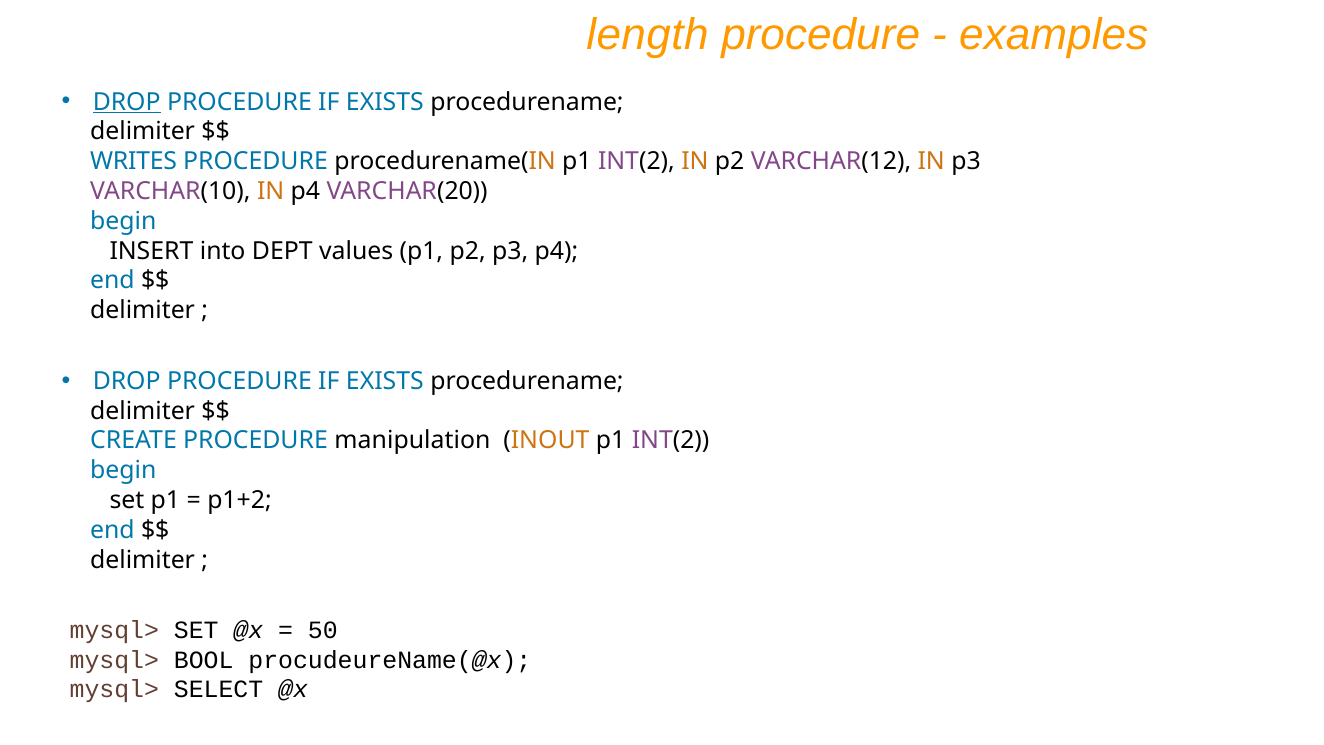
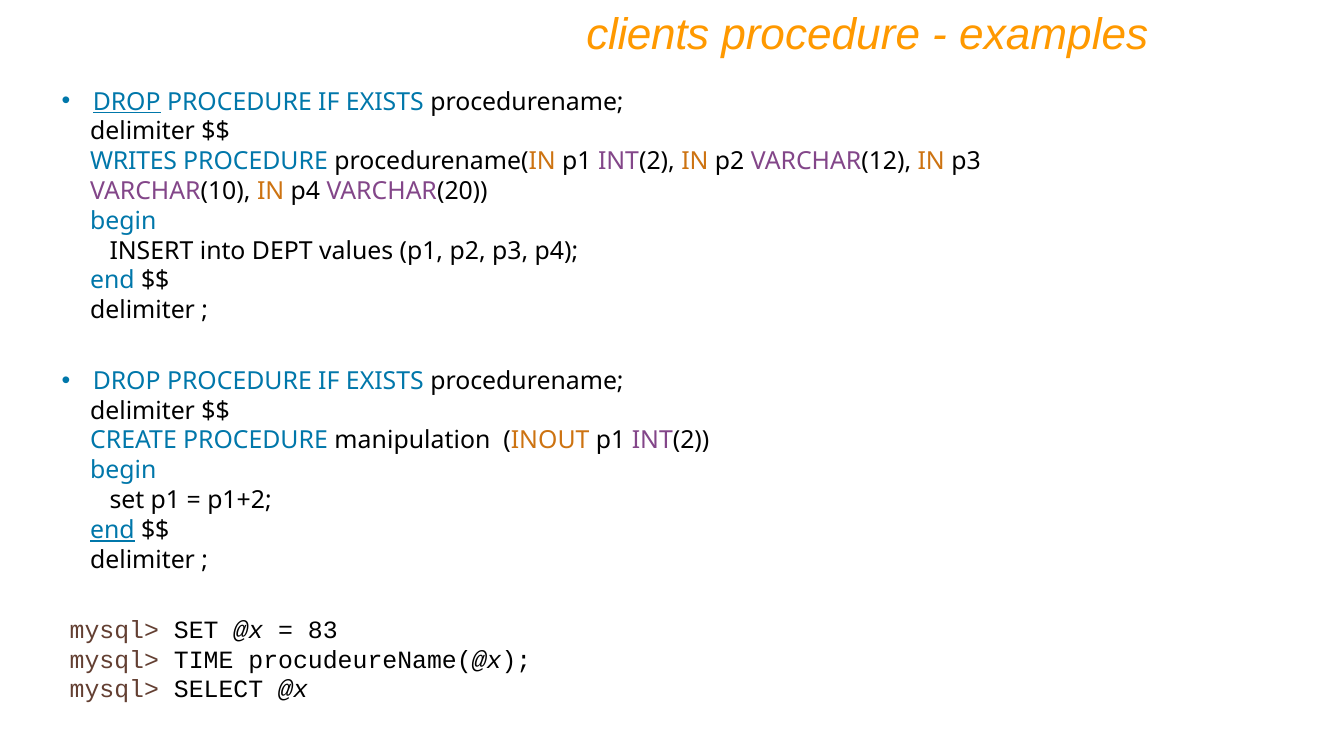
length: length -> clients (648, 34)
end underline: none -> present (112, 530)
50: 50 -> 83 (323, 630)
BOOL: BOOL -> TIME (204, 660)
